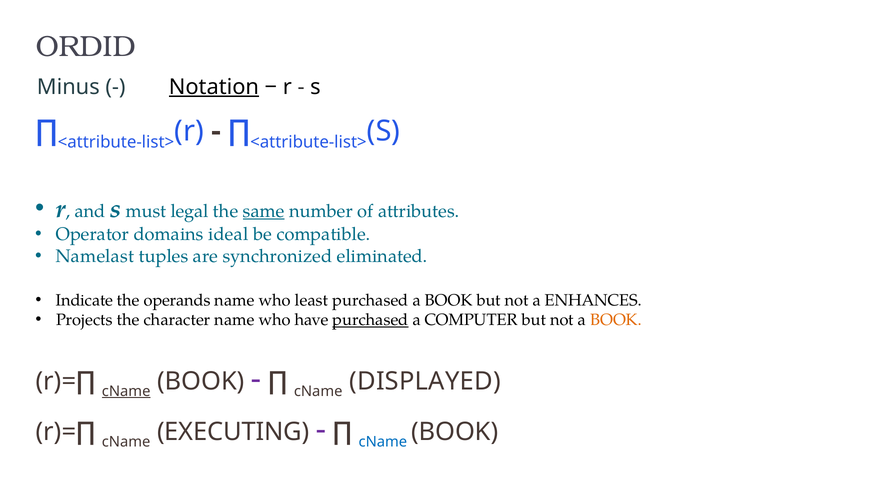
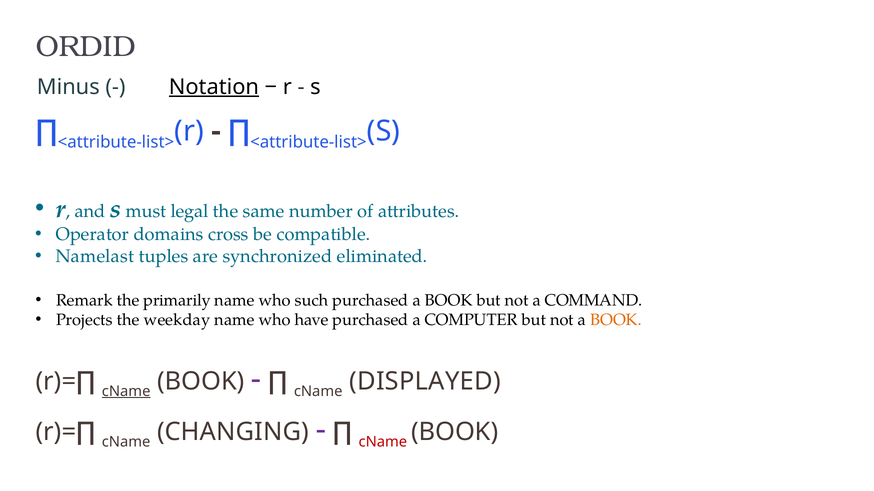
same underline: present -> none (264, 211)
ideal: ideal -> cross (228, 235)
Indicate: Indicate -> Remark (84, 301)
operands: operands -> primarily (177, 301)
least: least -> such (312, 301)
ENHANCES: ENHANCES -> COMMAND (593, 301)
character: character -> weekday (177, 320)
purchased underline: present -> none (370, 320)
EXECUTING: EXECUTING -> CHANGING (233, 433)
cName colour: blue -> red (383, 443)
